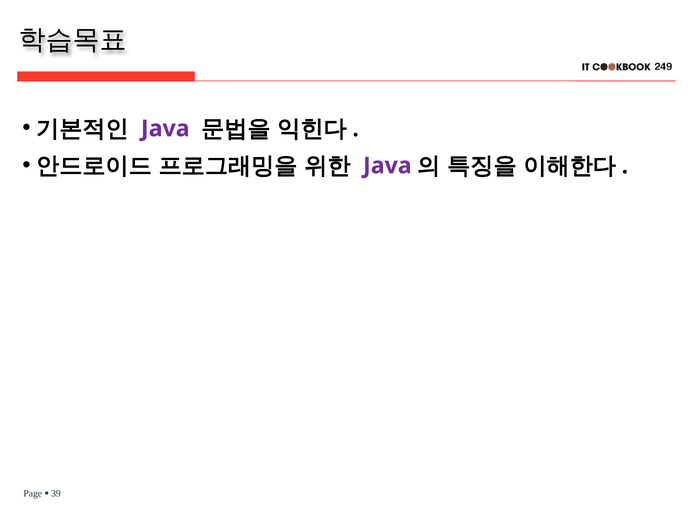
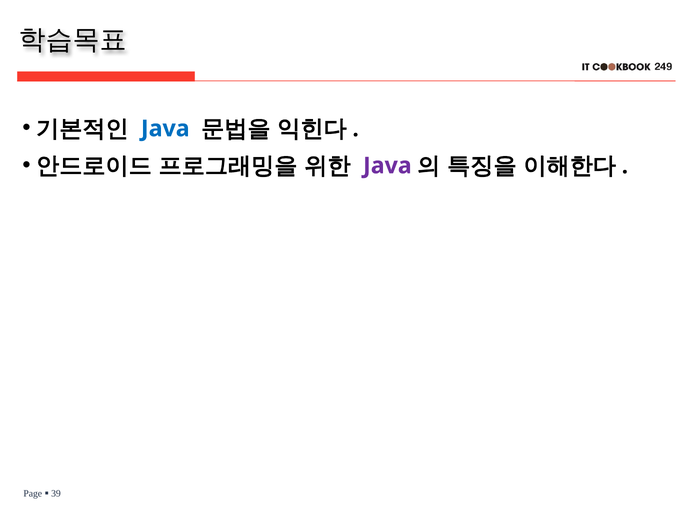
Java colour: purple -> blue (165, 129)
